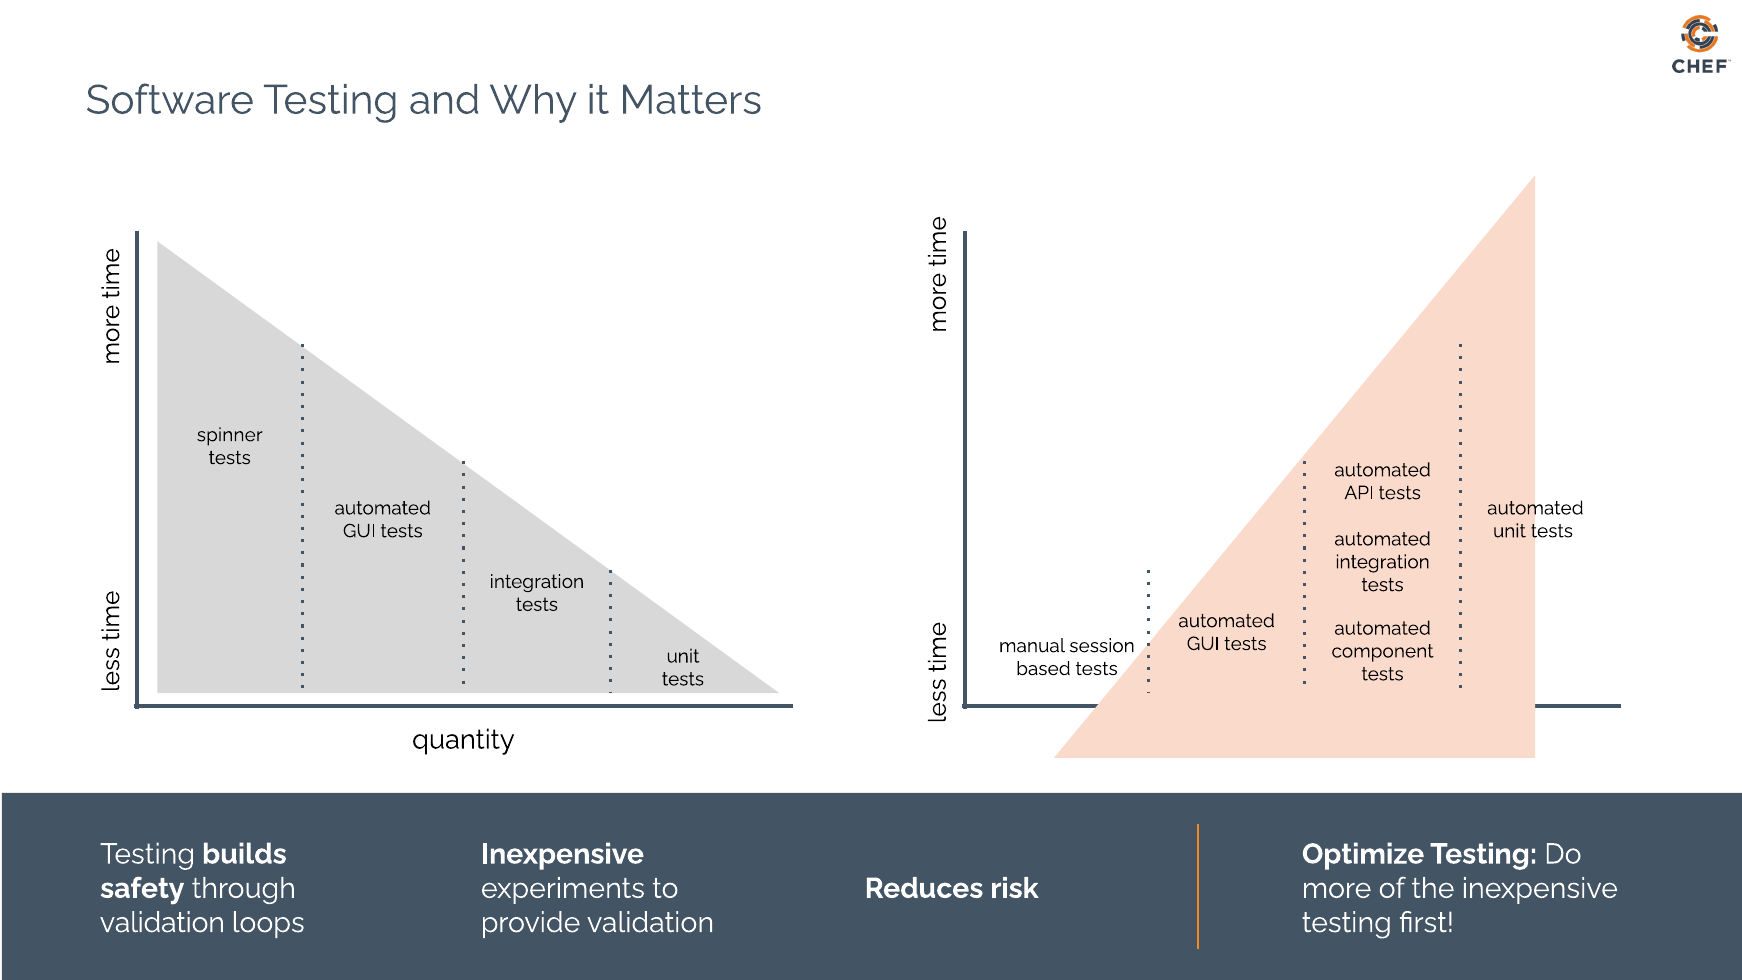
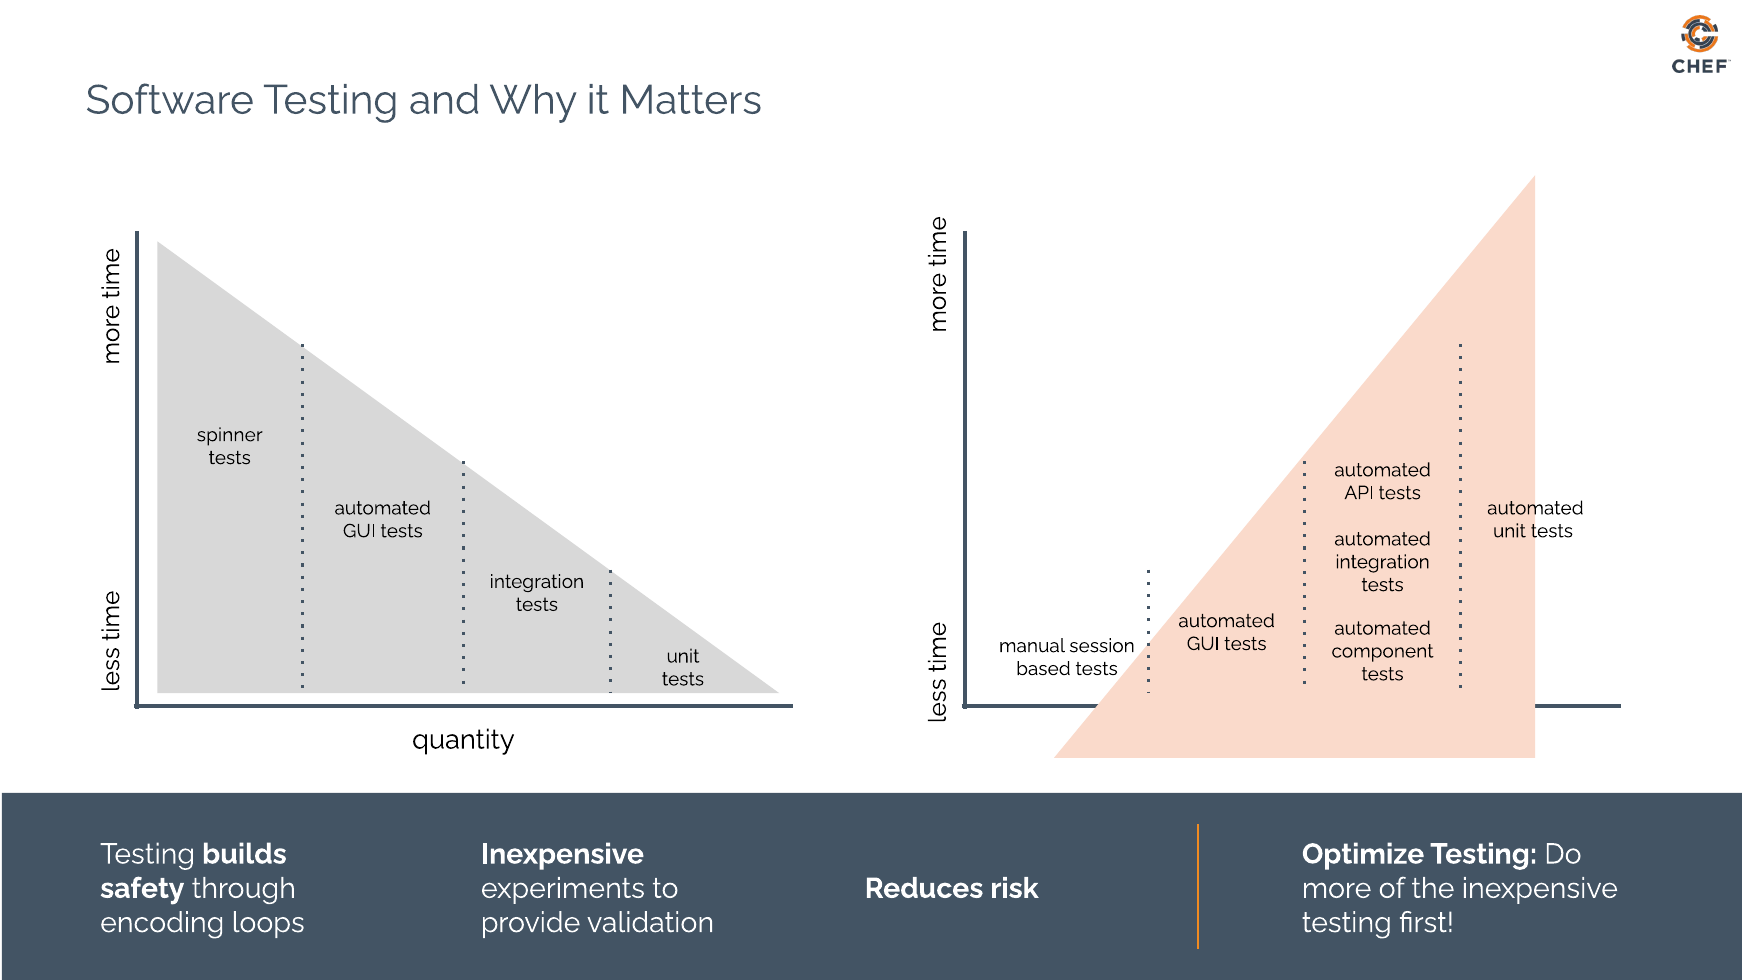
validation: validation -> encoding (162, 923)
